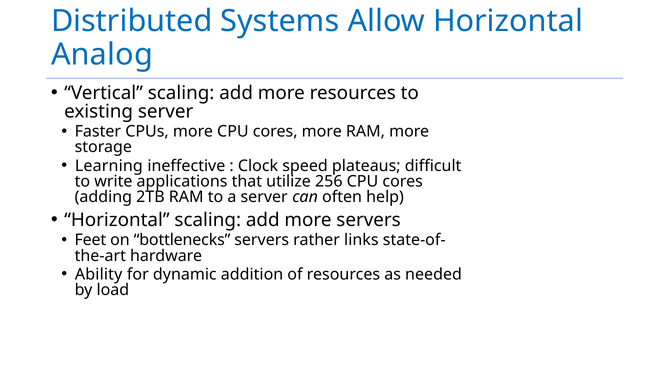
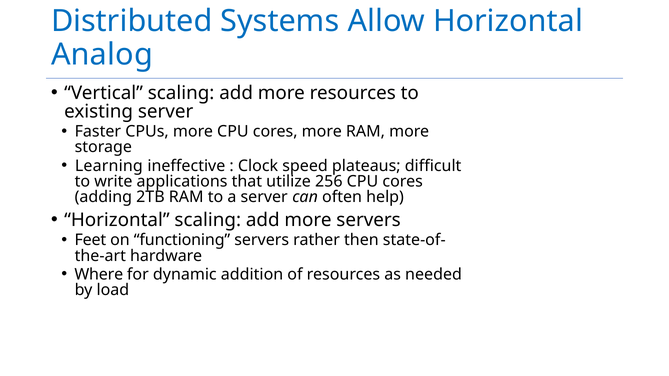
bottlenecks: bottlenecks -> functioning (182, 240)
links: links -> then (361, 240)
Ability: Ability -> Where (99, 275)
